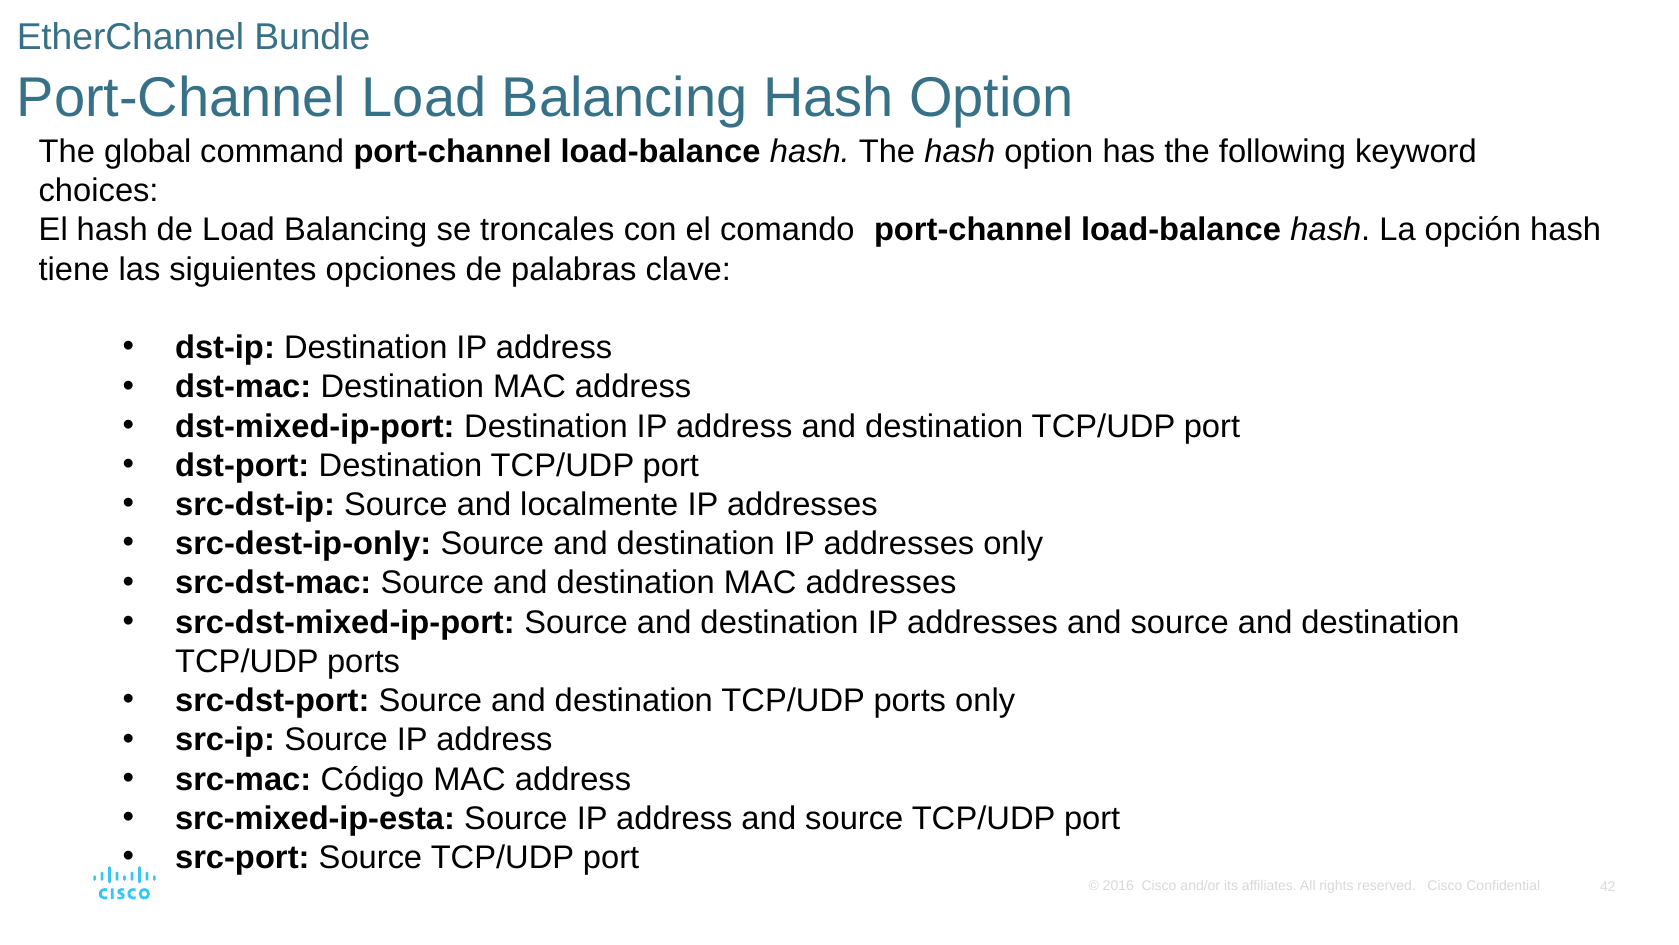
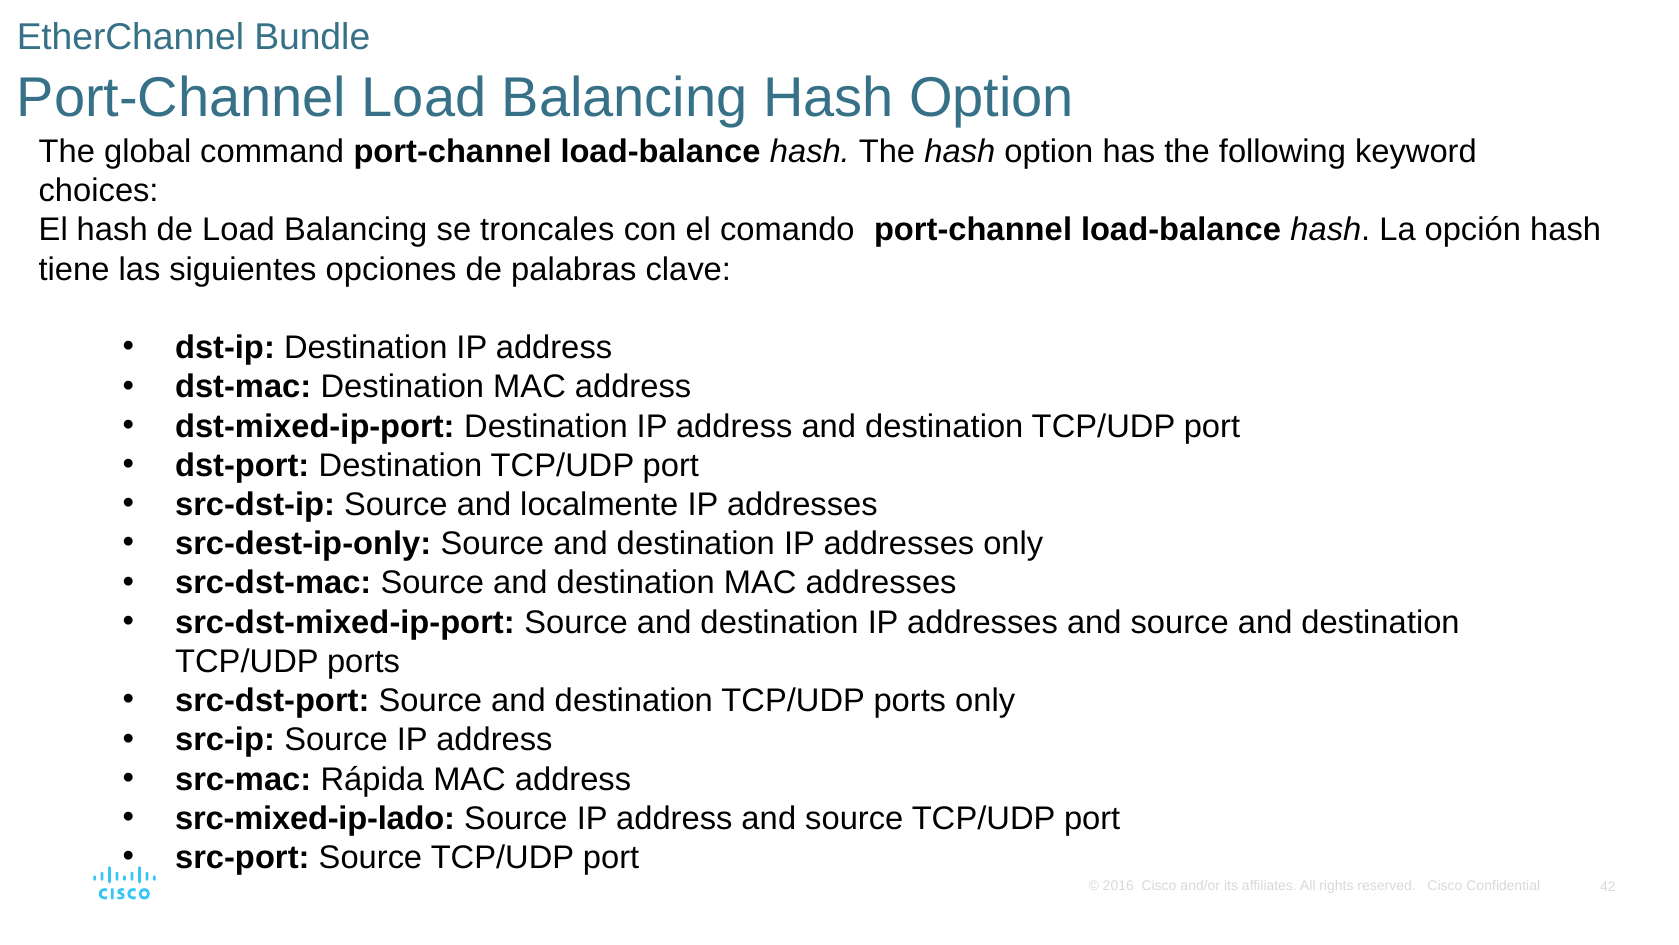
Código: Código -> Rápida (372, 779)
src-mixed-ip-esta: src-mixed-ip-esta -> src-mixed-ip-lado (315, 818)
